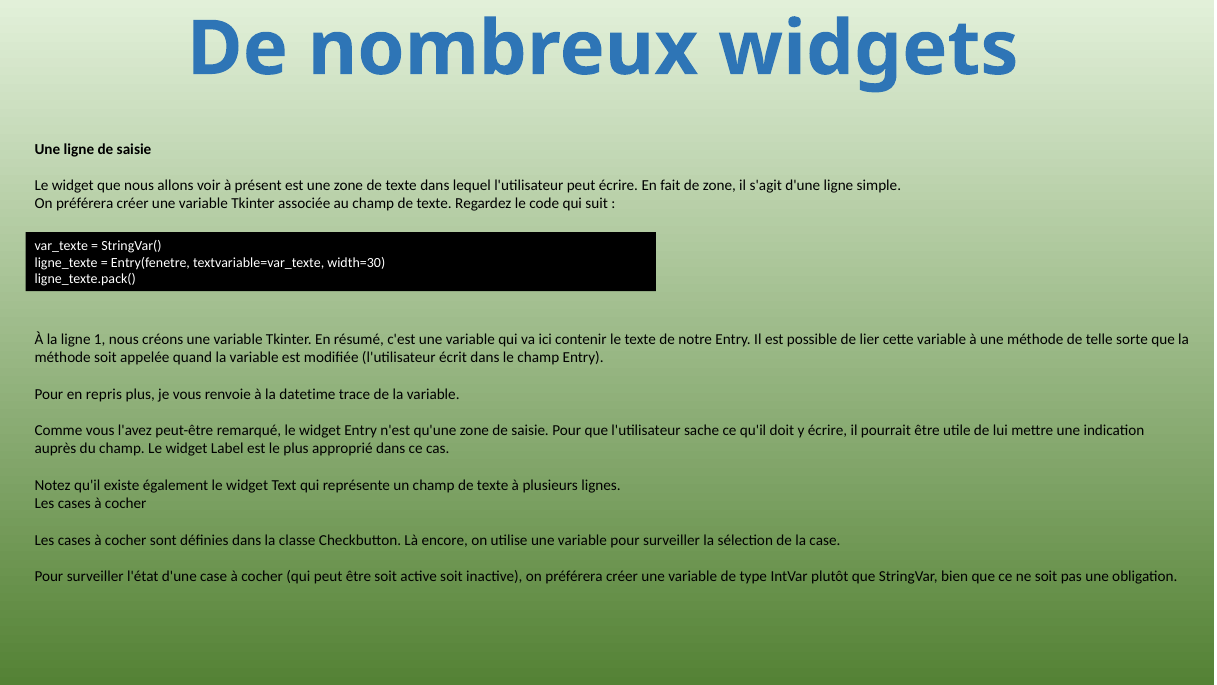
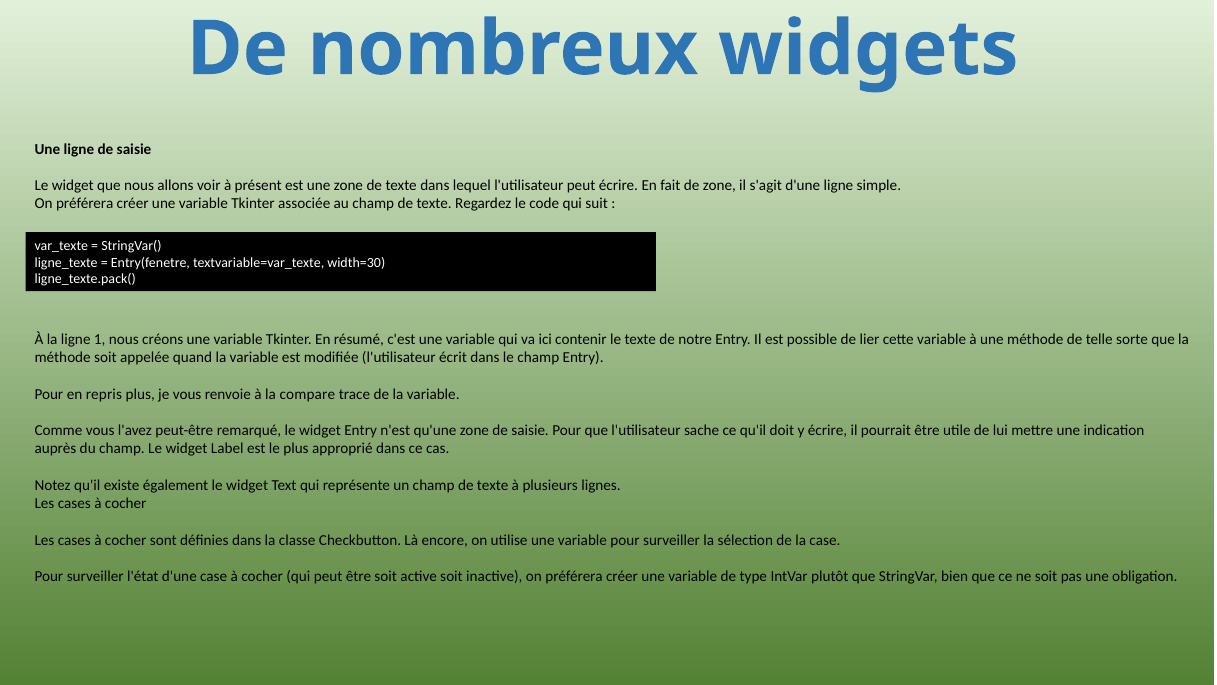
datetime: datetime -> compare (307, 394)
